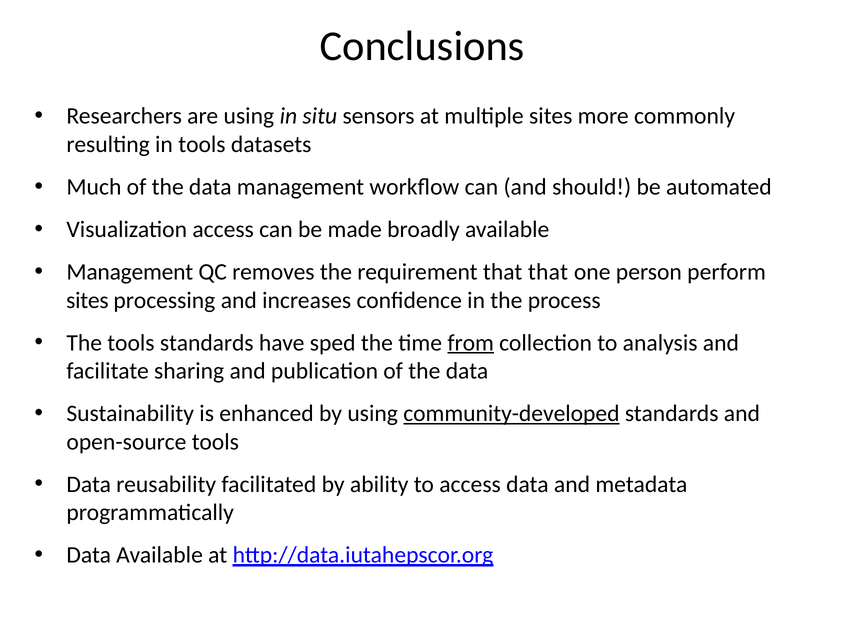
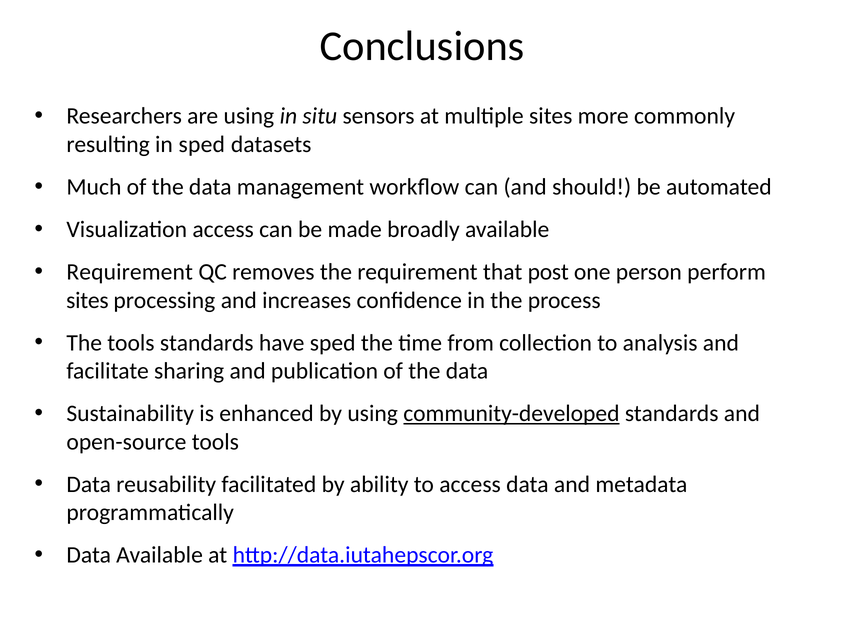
in tools: tools -> sped (202, 144)
Management: Management -> Requirement (130, 272)
that that: that -> post (548, 272)
from underline: present -> none (471, 343)
